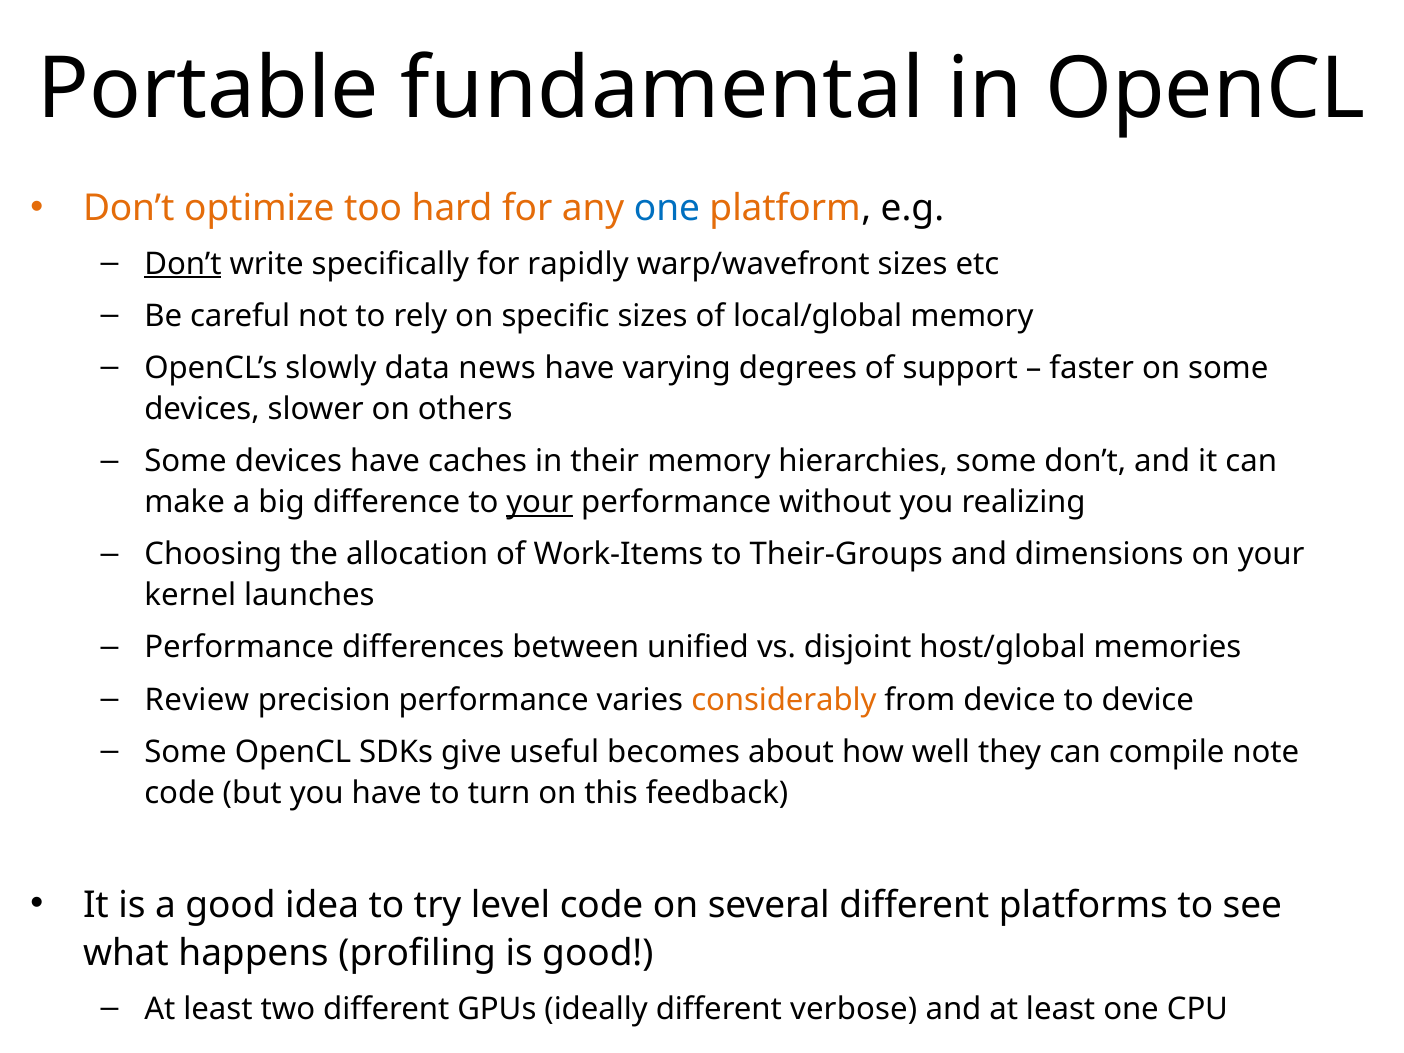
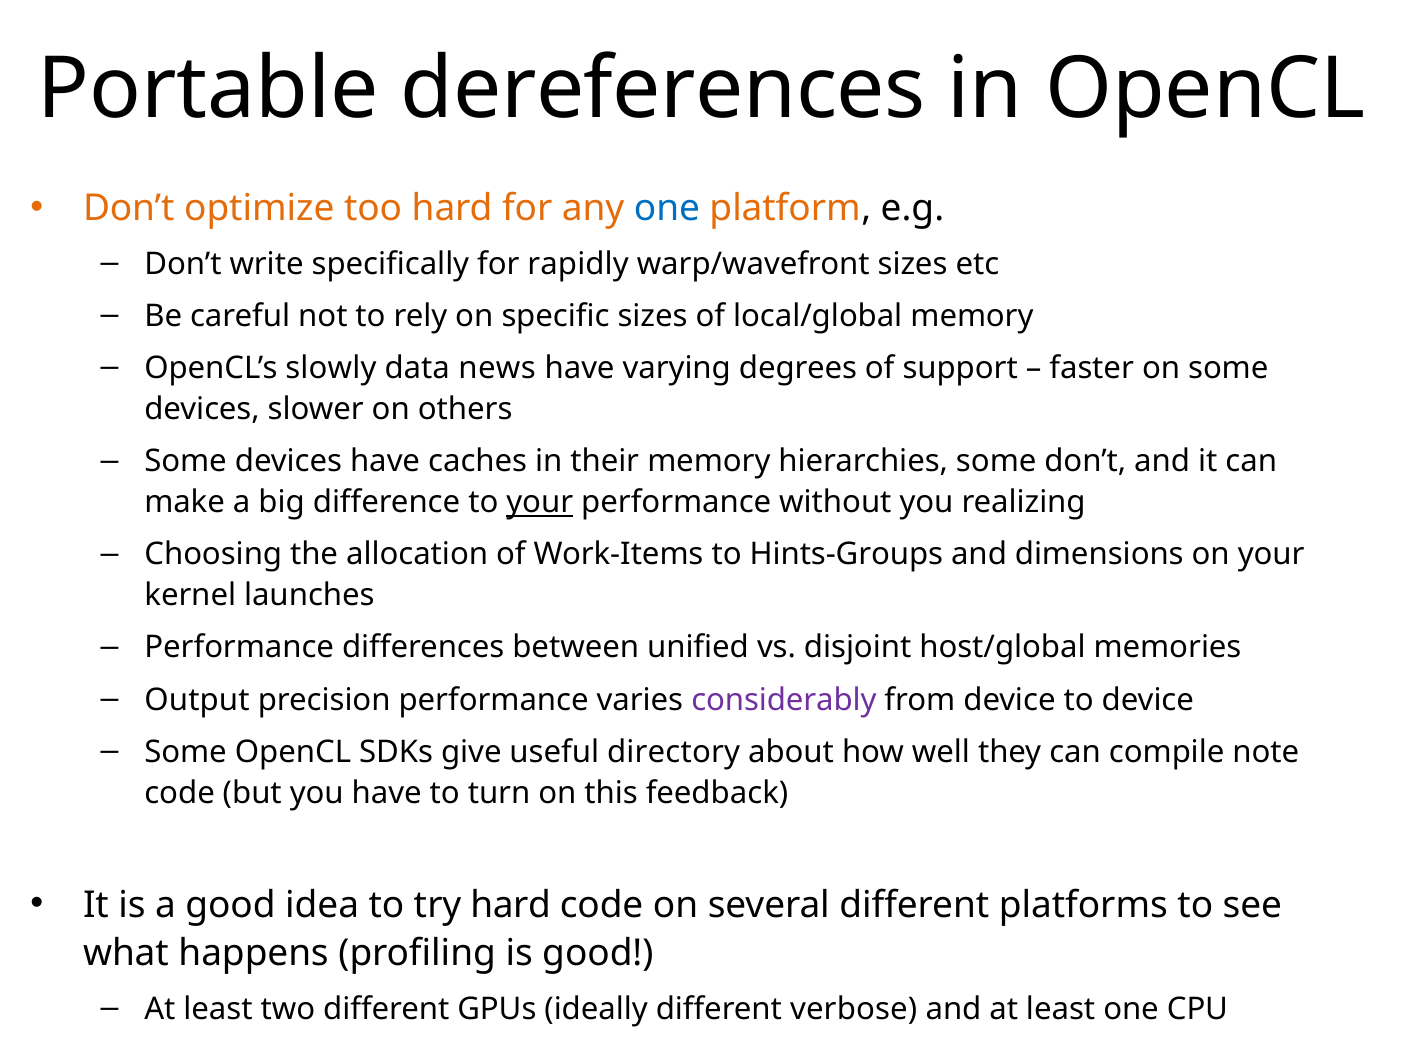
fundamental: fundamental -> dereferences (663, 90)
Don’t underline: present -> none (183, 264)
Their-Groups: Their-Groups -> Hints-Groups (846, 554)
Review: Review -> Output (197, 700)
considerably colour: orange -> purple (784, 700)
becomes: becomes -> directory (674, 752)
try level: level -> hard (511, 905)
